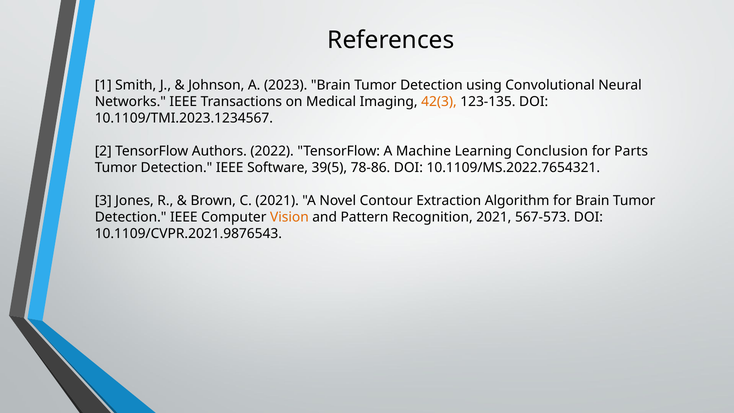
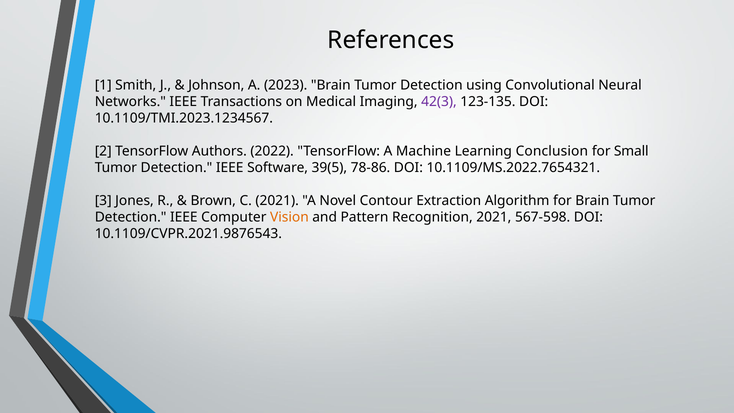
42(3 colour: orange -> purple (439, 102)
Parts: Parts -> Small (631, 151)
567-573: 567-573 -> 567-598 (543, 217)
